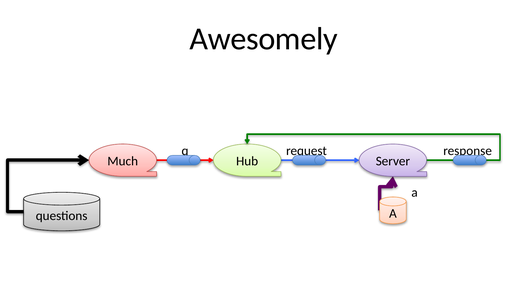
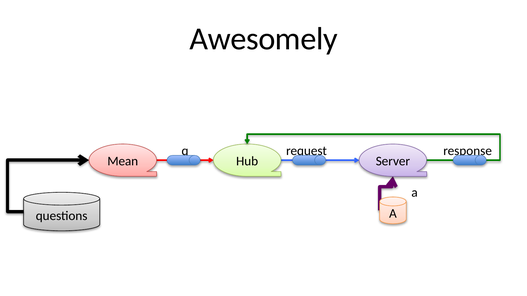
Much: Much -> Mean (123, 161)
